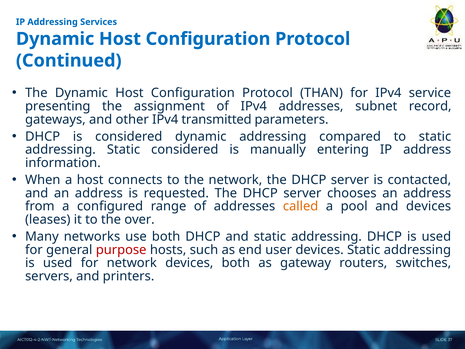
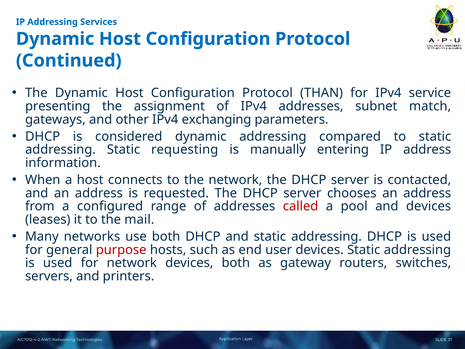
record: record -> match (430, 106)
transmitted: transmitted -> exchanging (216, 119)
Static considered: considered -> requesting (185, 150)
called colour: orange -> red (301, 206)
over: over -> mail (139, 219)
